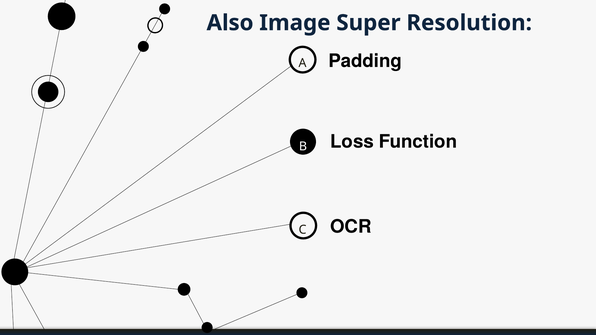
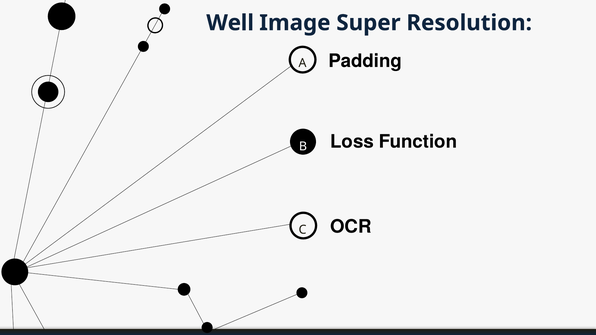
Also: Also -> Well (230, 23)
